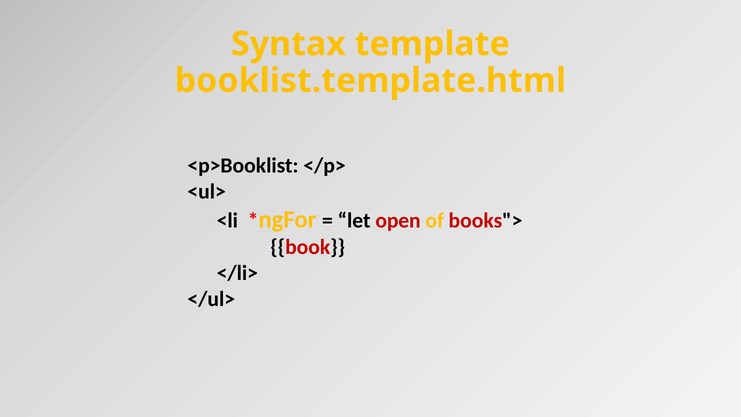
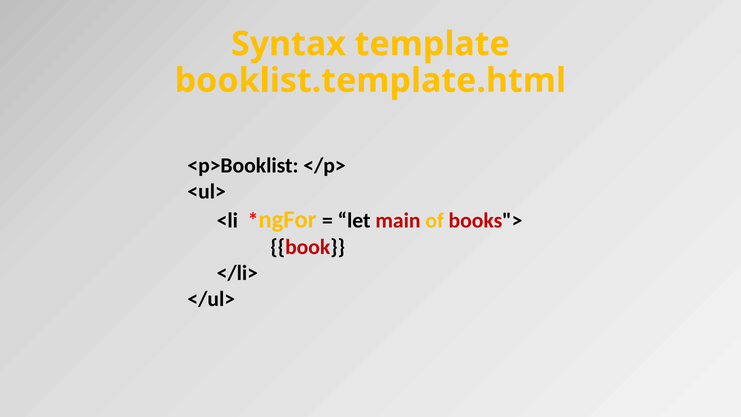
open: open -> main (398, 221)
